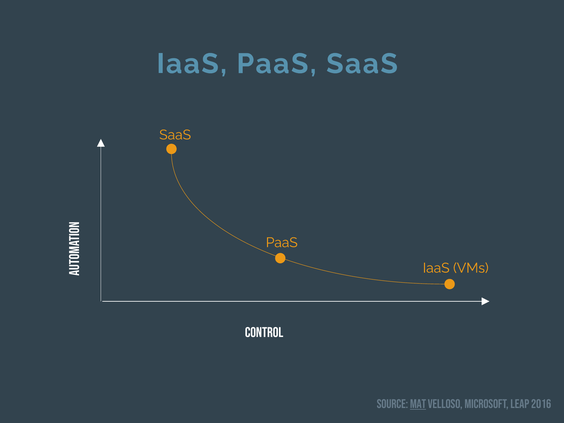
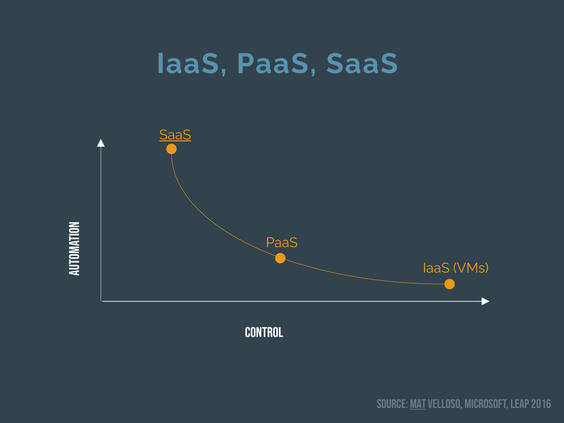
SaaS underline: none -> present (175, 135)
